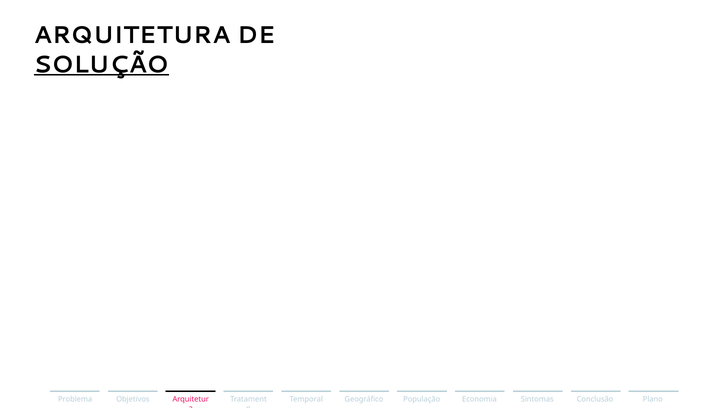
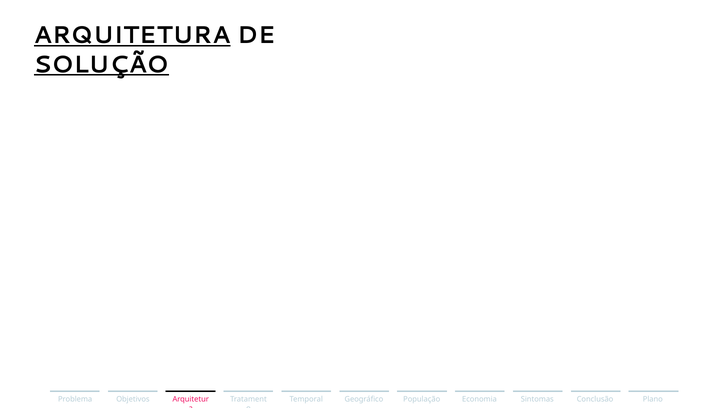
ARQUITETURA underline: none -> present (132, 36)
